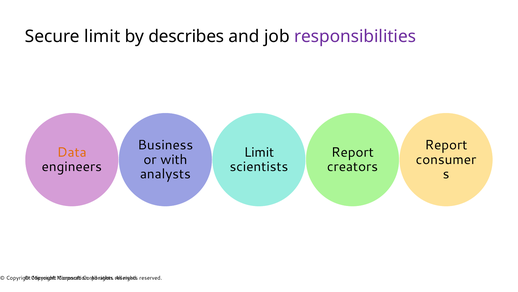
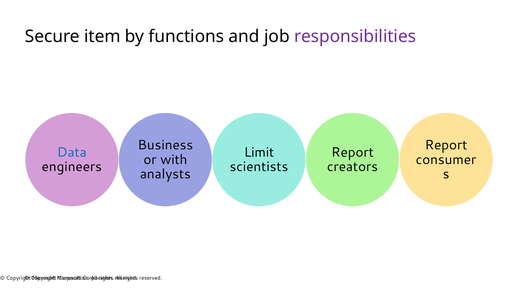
Secure limit: limit -> item (102, 36)
describes: describes -> functions (186, 36)
Data colour: orange -> blue (72, 152)
